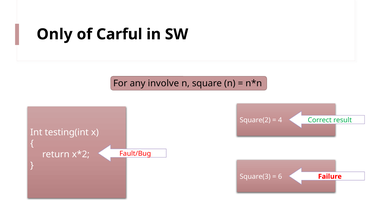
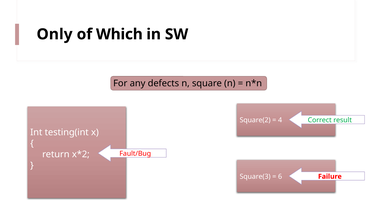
Carful: Carful -> Which (119, 34)
involve: involve -> defects (163, 84)
